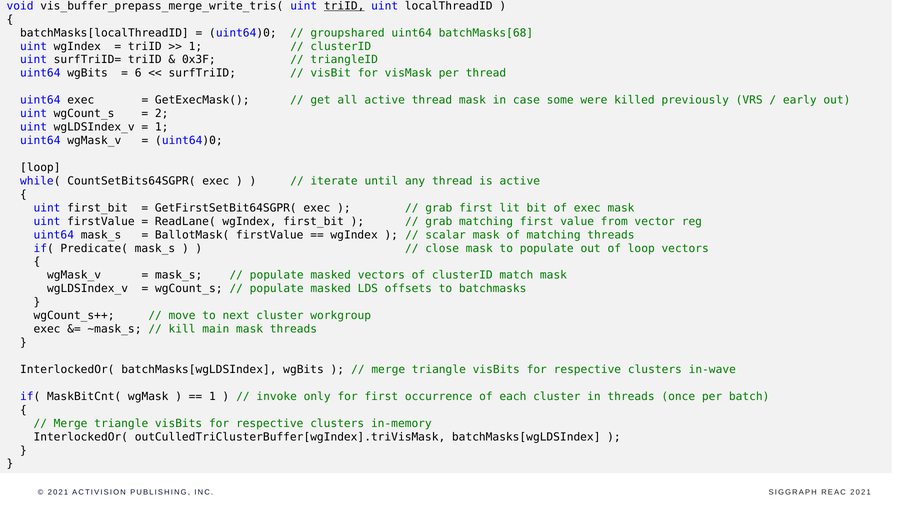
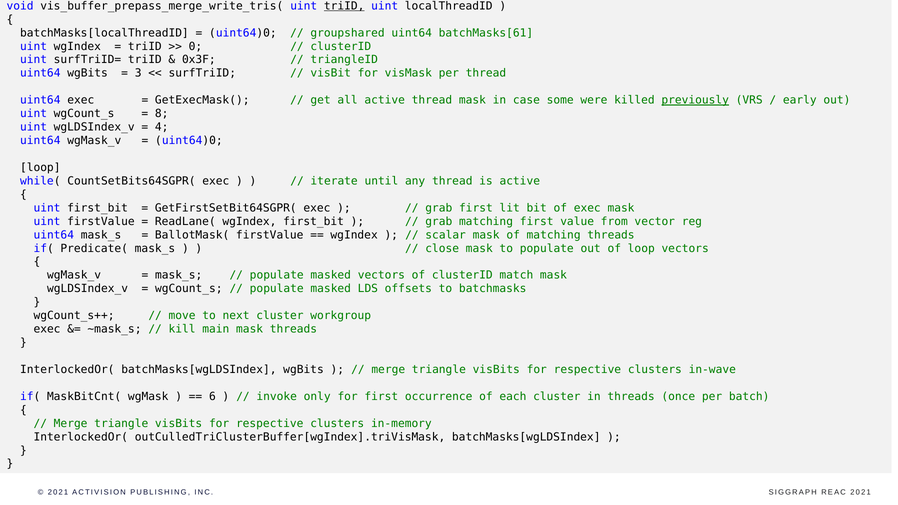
batchMasks[68: batchMasks[68 -> batchMasks[61 (486, 33)
1: 1 -> 0 (195, 46)
6: 6 -> 3 (138, 73)
previously underline: none -> present (695, 100)
2: 2 -> 8 (162, 114)
1: 1 -> 4 (162, 127)
1: 1 -> 6 (212, 397)
